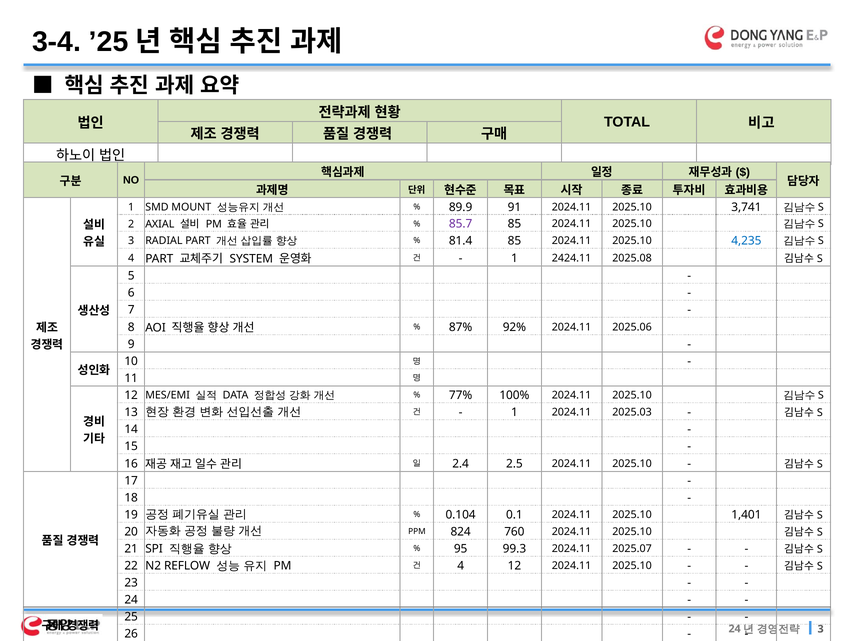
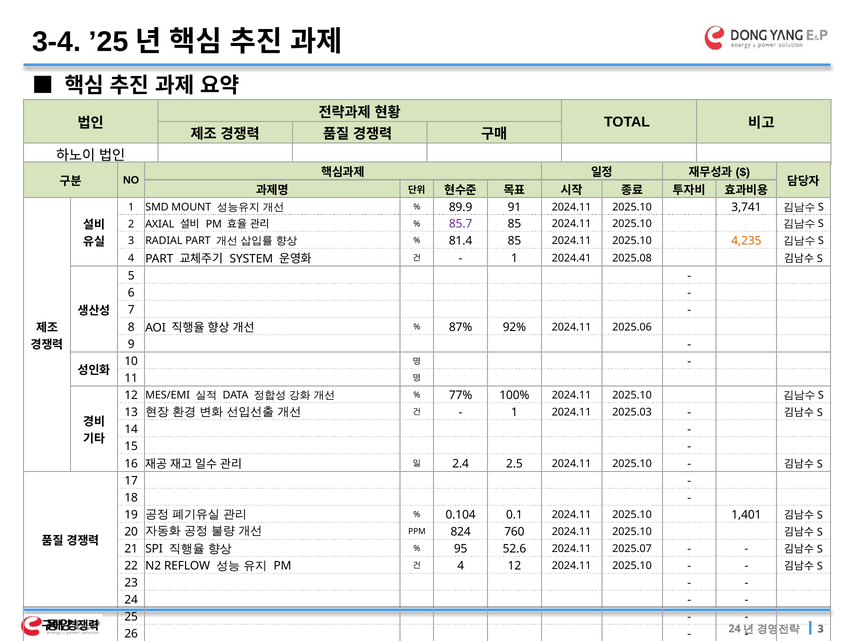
4,235 colour: blue -> orange (746, 241)
2424.11: 2424.11 -> 2024.41 (572, 258)
99.3: 99.3 -> 52.6 (514, 548)
